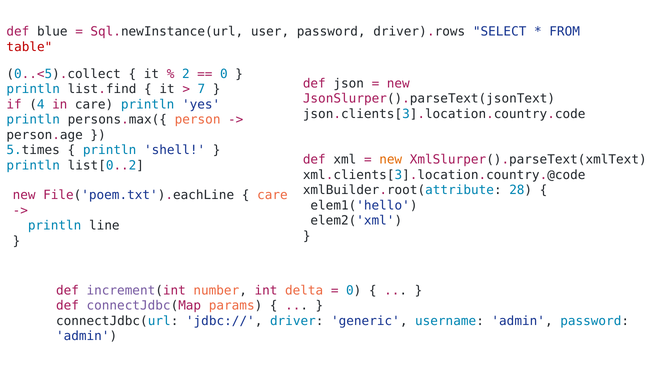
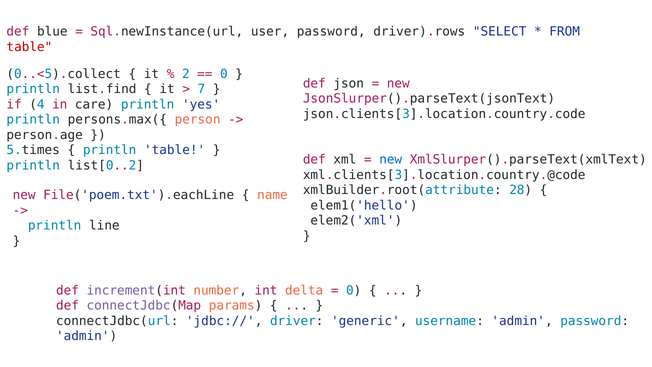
println shell: shell -> table (175, 150)
new colour: orange -> blue (391, 160)
care: care -> name (272, 195)
